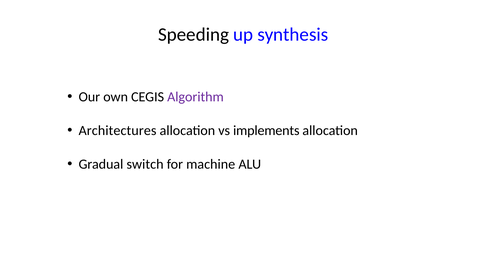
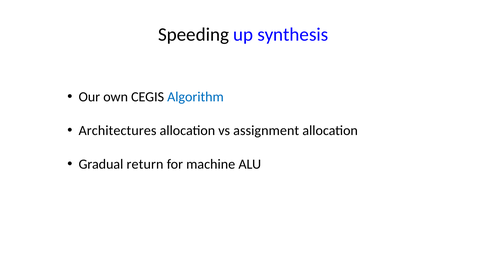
Algorithm colour: purple -> blue (195, 97)
implements: implements -> assignment (266, 131)
switch: switch -> return (145, 165)
